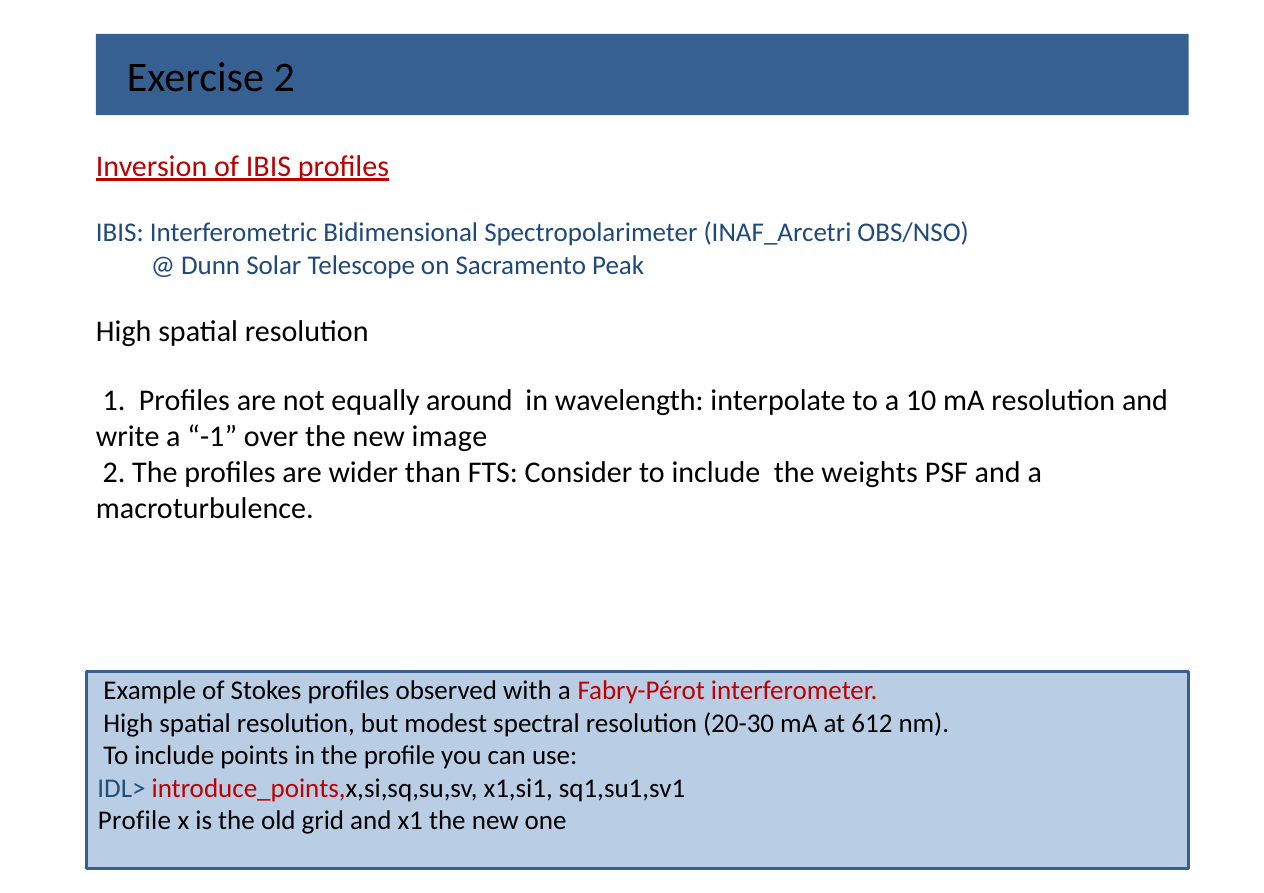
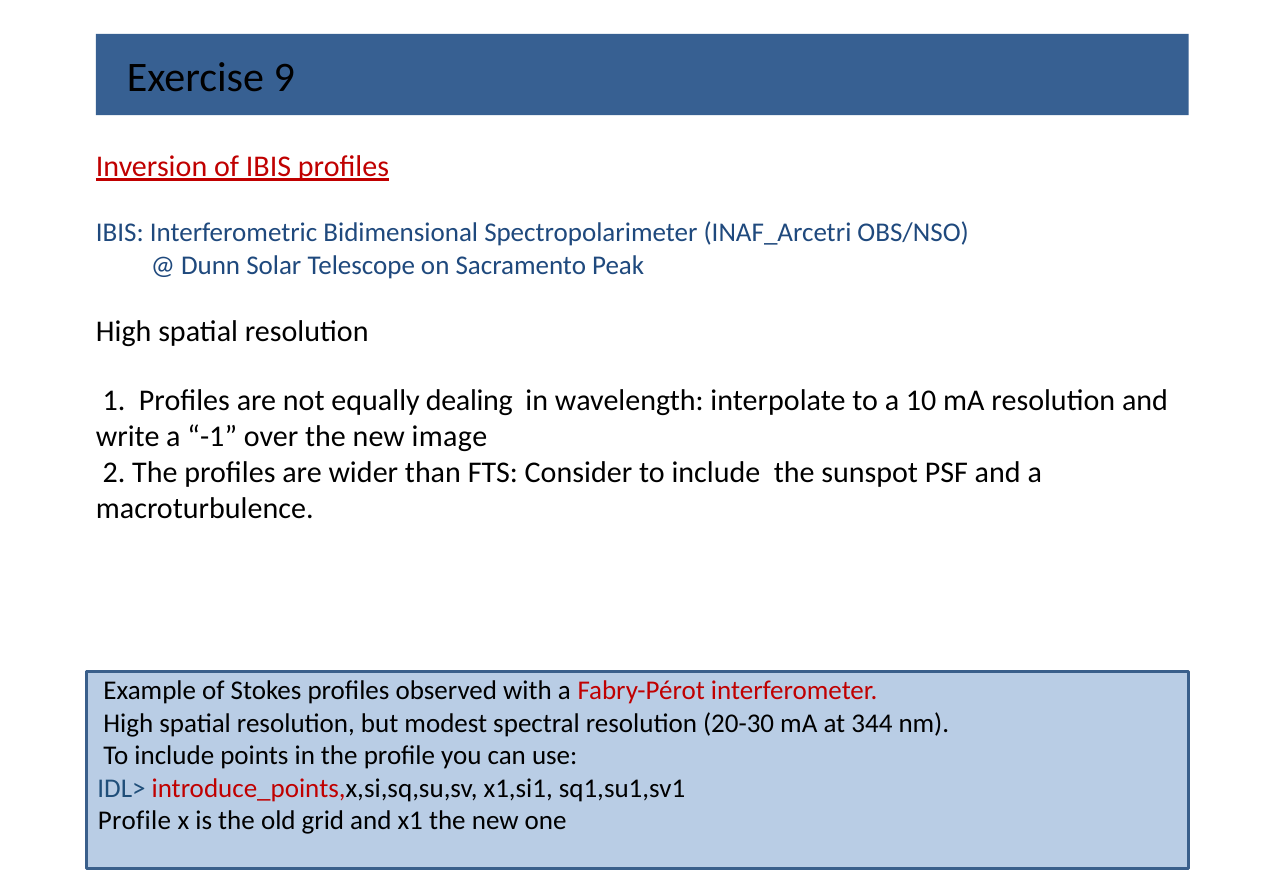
Exercise 2: 2 -> 9 (284, 77)
around: around -> dealing (469, 401)
weights: weights -> sunspot (870, 473)
612: 612 -> 344 (872, 724)
